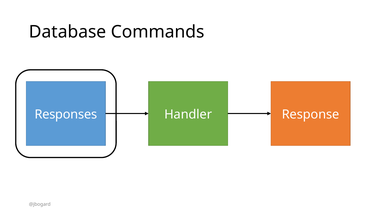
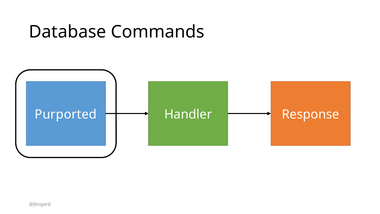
Responses: Responses -> Purported (66, 114)
